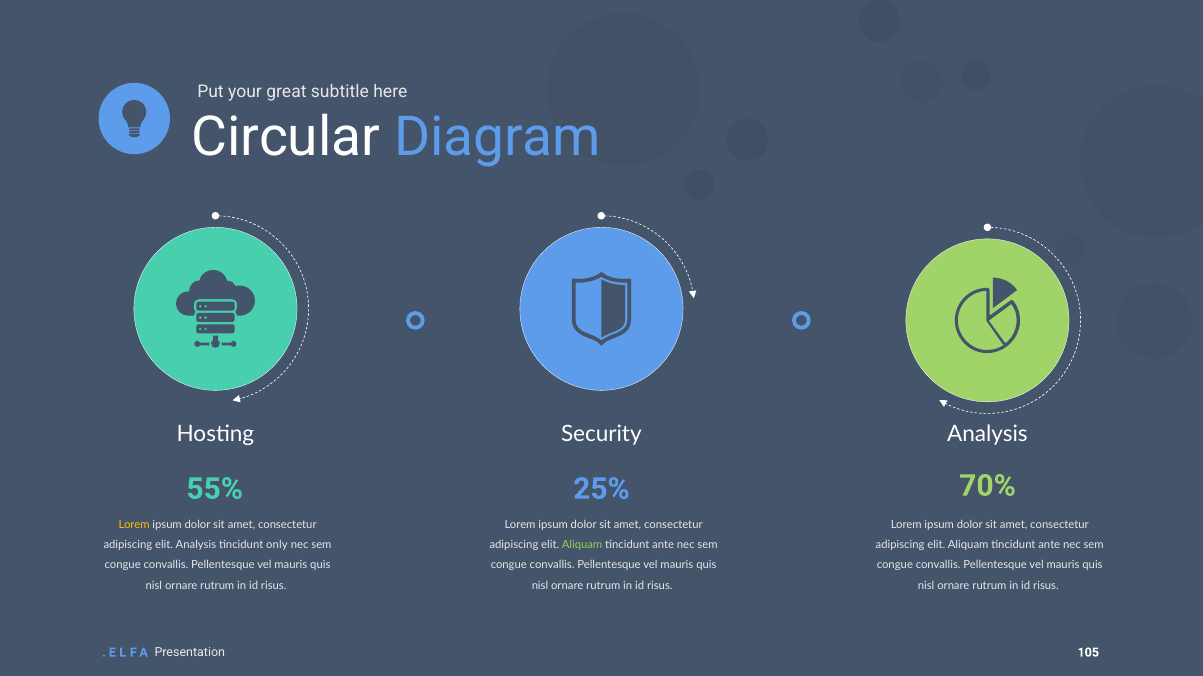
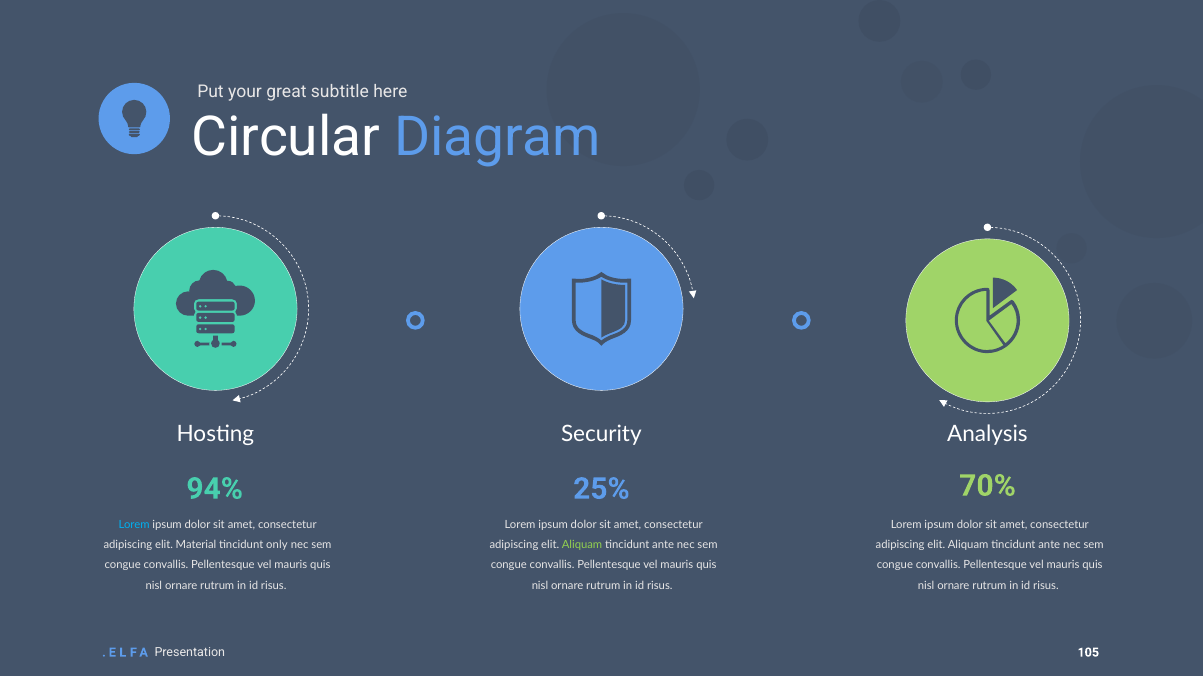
55%: 55% -> 94% (215, 489)
Lorem colour: yellow -> light blue (134, 525)
elit Analysis: Analysis -> Material (196, 545)
